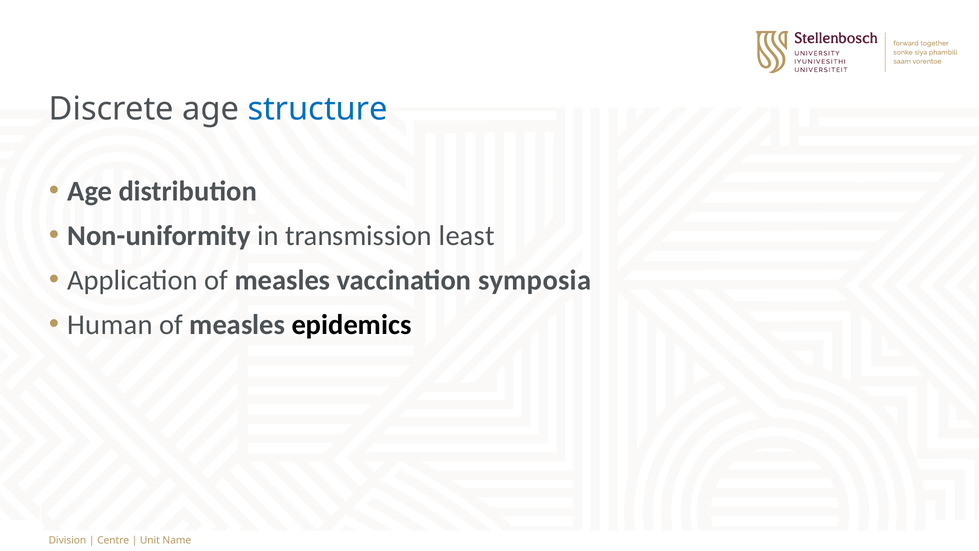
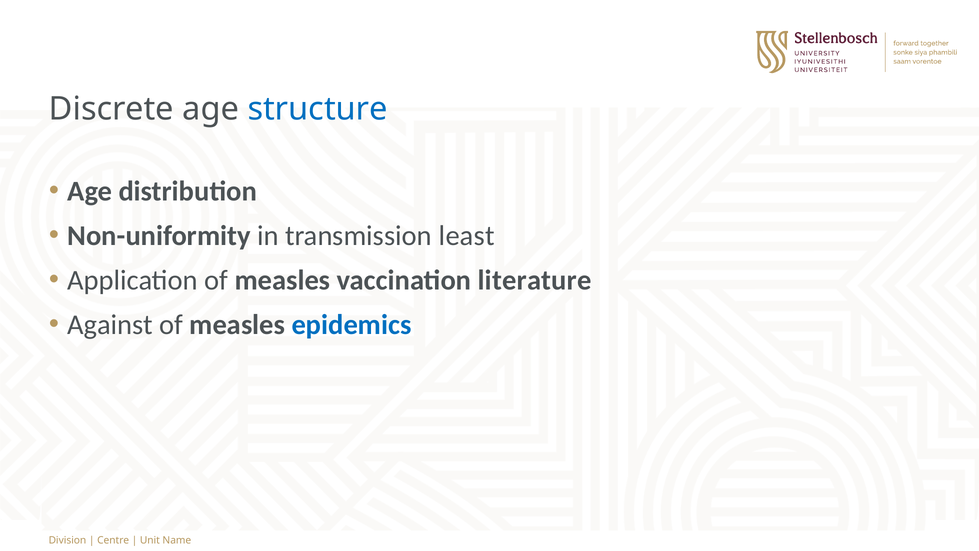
symposia: symposia -> literature (535, 280)
Human: Human -> Against (110, 324)
epidemics colour: black -> blue (351, 324)
